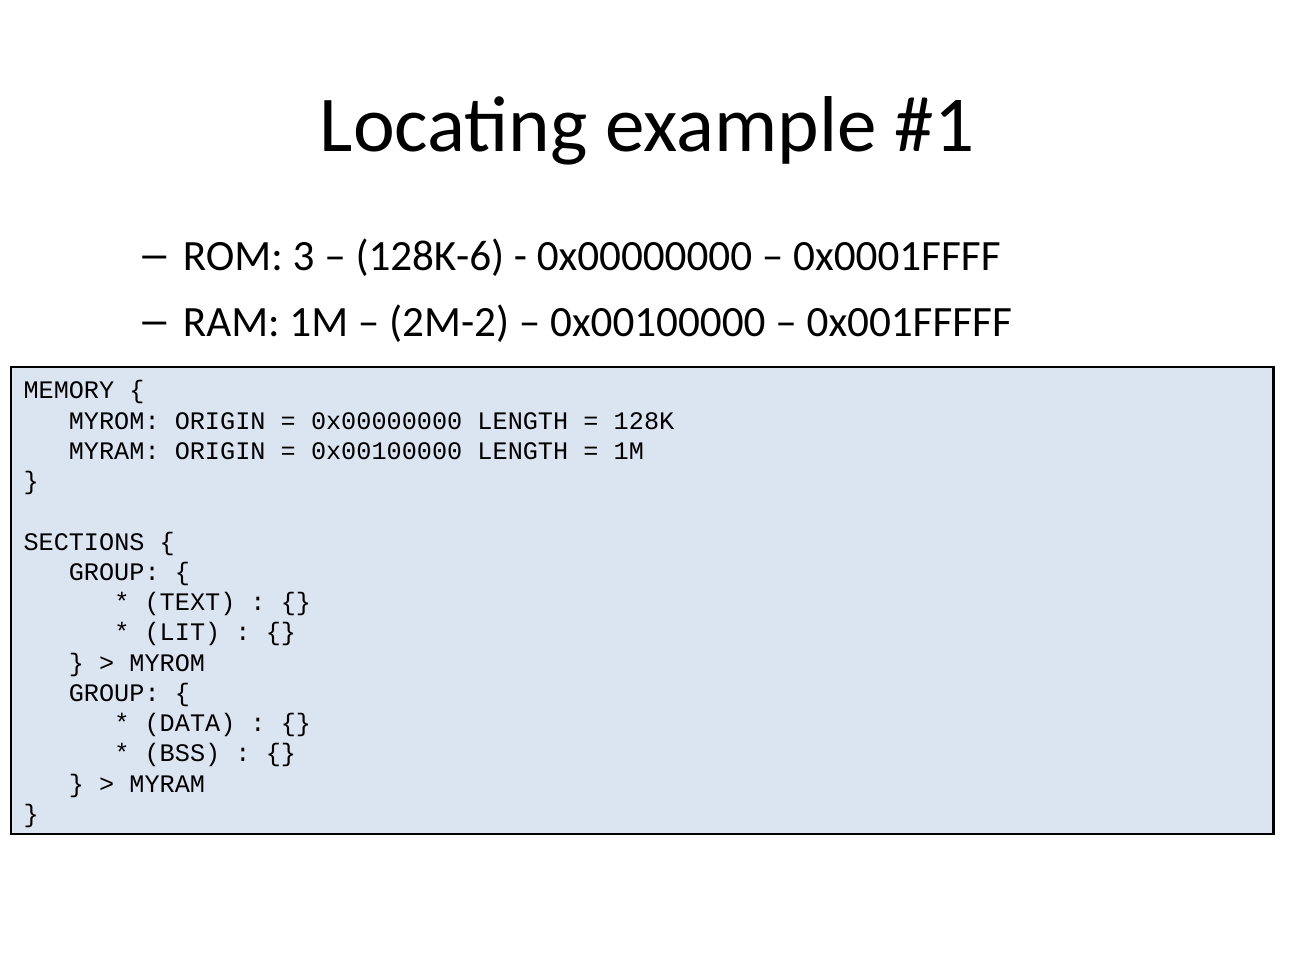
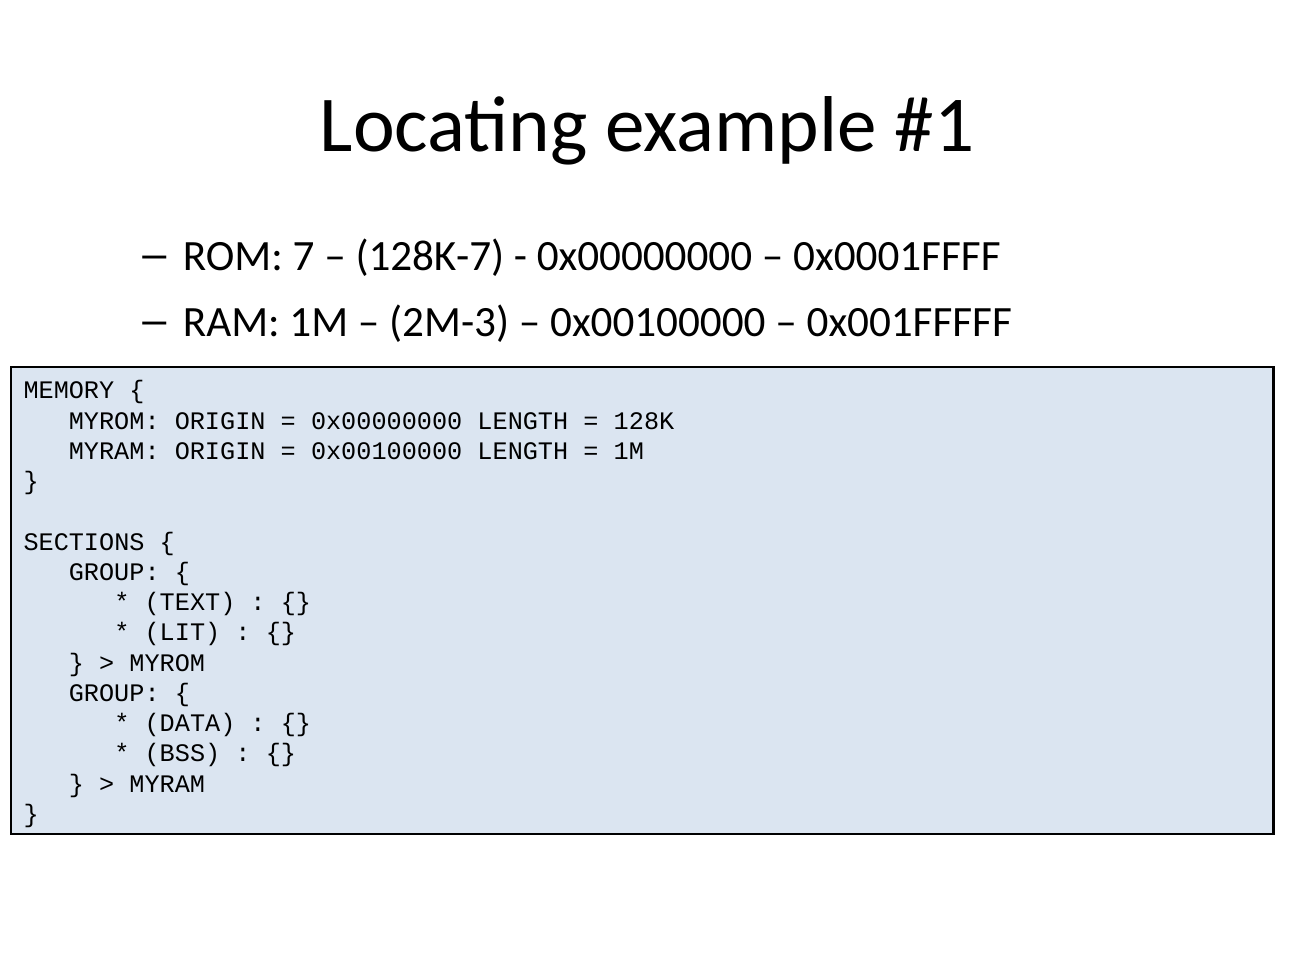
3: 3 -> 7 (303, 256)
128K-6: 128K-6 -> 128K-7 (430, 256)
2M-2: 2M-2 -> 2M-3 (449, 322)
